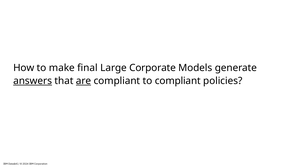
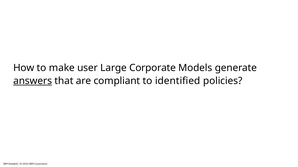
final: final -> user (87, 68)
are underline: present -> none (84, 81)
to compliant: compliant -> identified (178, 81)
